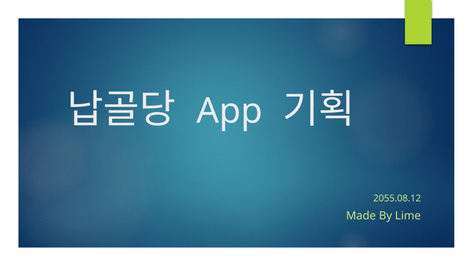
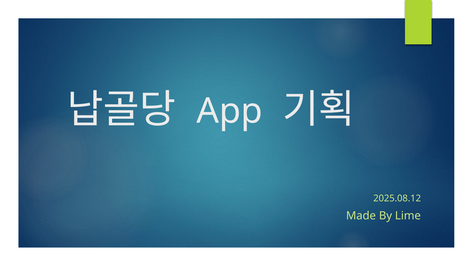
2055.08.12: 2055.08.12 -> 2025.08.12 (397, 198)
